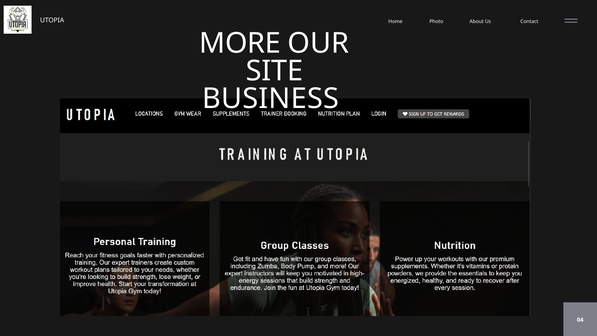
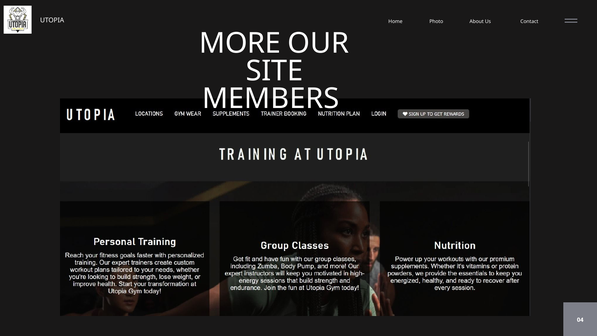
BUSINESS: BUSINESS -> MEMBERS (271, 99)
